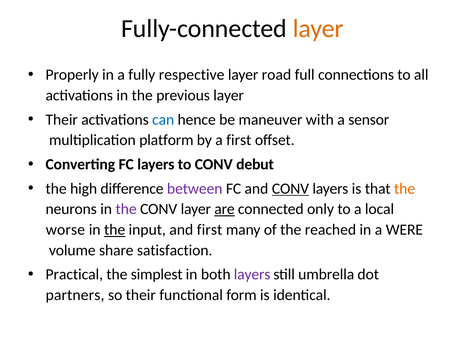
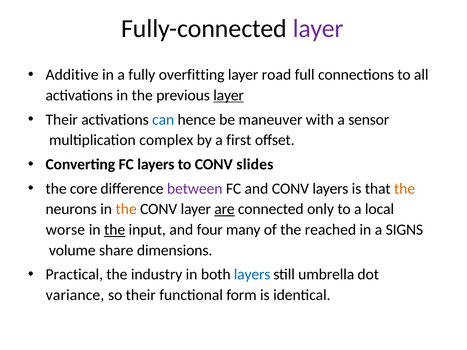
layer colour: orange -> purple (318, 29)
Properly: Properly -> Additive (72, 75)
respective: respective -> overfitting (192, 75)
layer underline: none -> present (229, 95)
platform: platform -> complex (166, 140)
debut: debut -> slides (255, 165)
high: high -> core (84, 189)
CONV underline: present -> none (290, 189)
the colour: purple -> orange (126, 209)
and first: first -> four (210, 230)
WERE: WERE -> SIGNS (404, 230)
satisfaction: satisfaction -> dimensions (175, 250)
simplest: simplest -> industry (157, 275)
layers colour: purple -> blue (252, 275)
partners: partners -> variance (75, 295)
